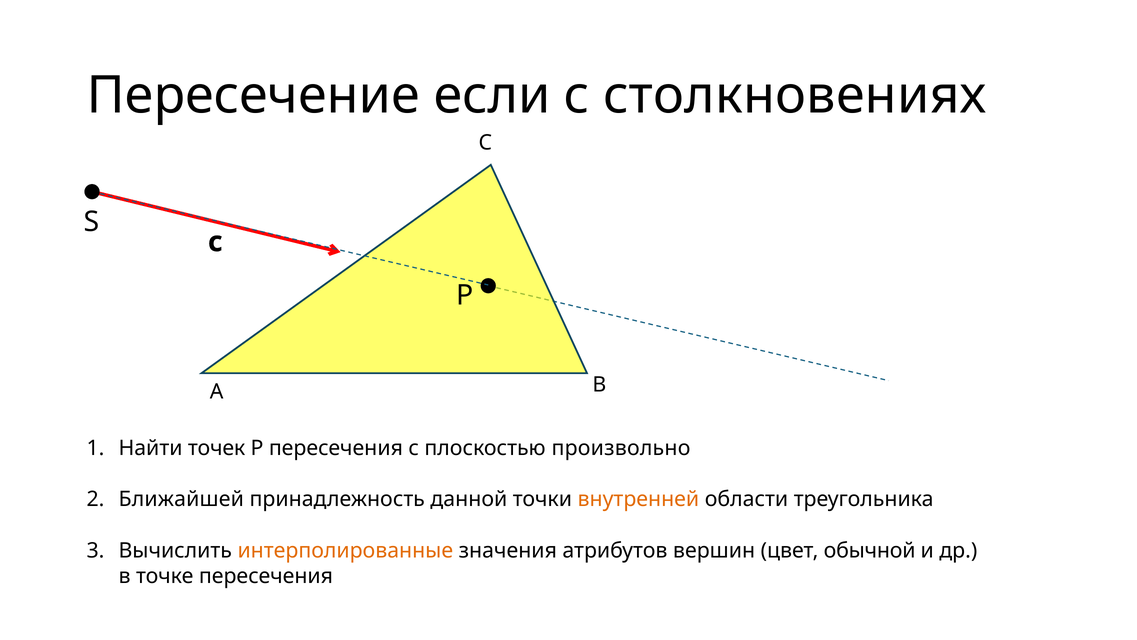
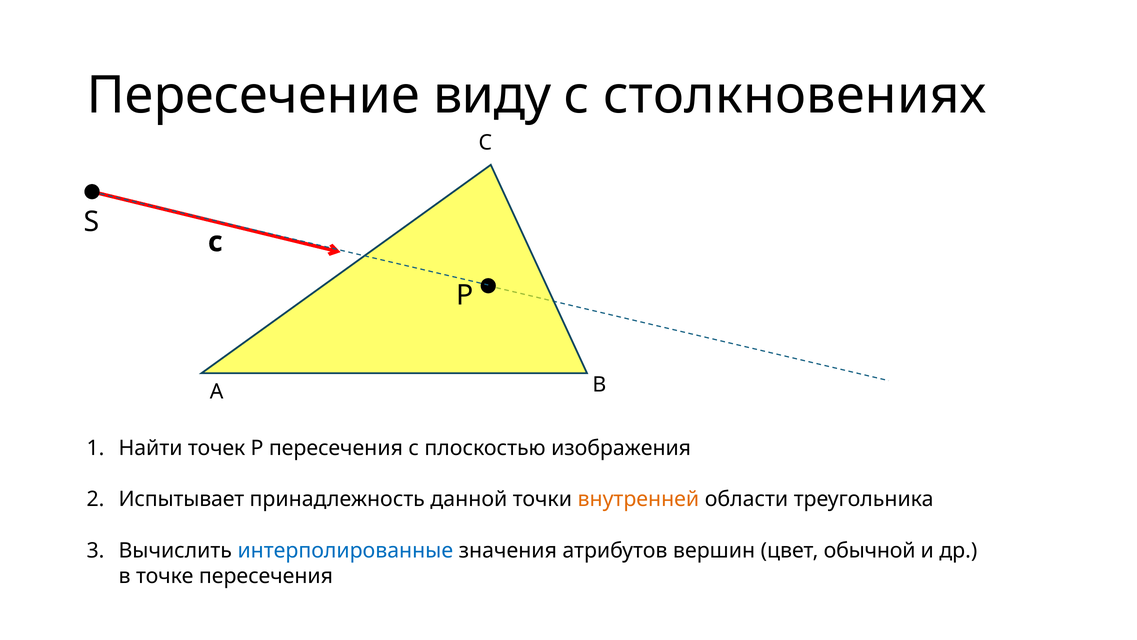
если: если -> виду (492, 96)
произвольно: произвольно -> изображения (621, 448)
Ближайшей: Ближайшей -> Испытывает (181, 499)
интерполированные colour: orange -> blue (345, 550)
